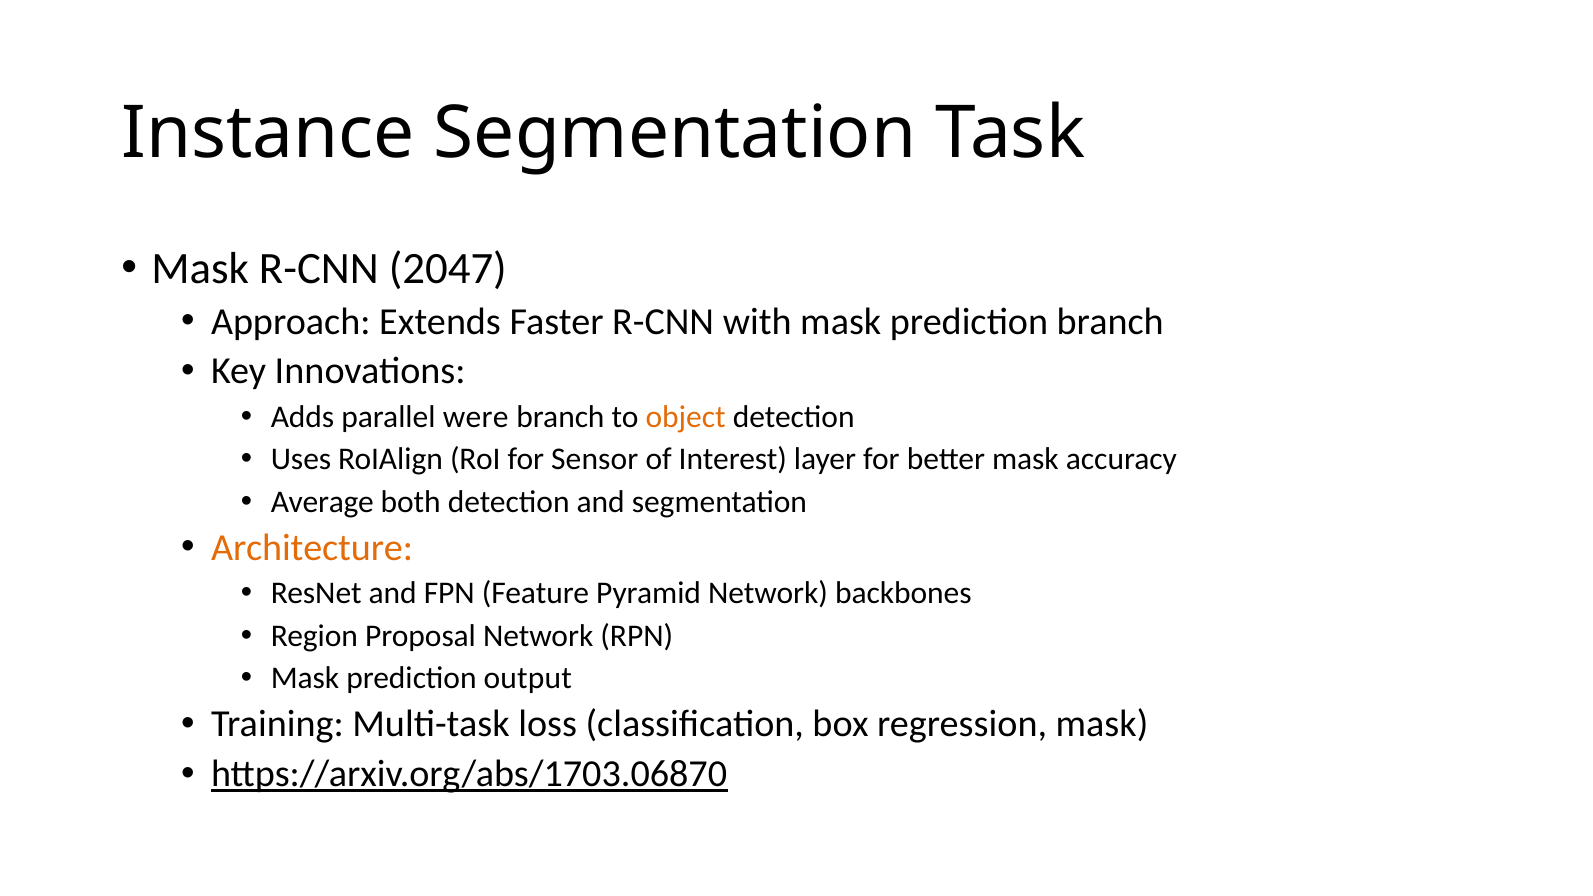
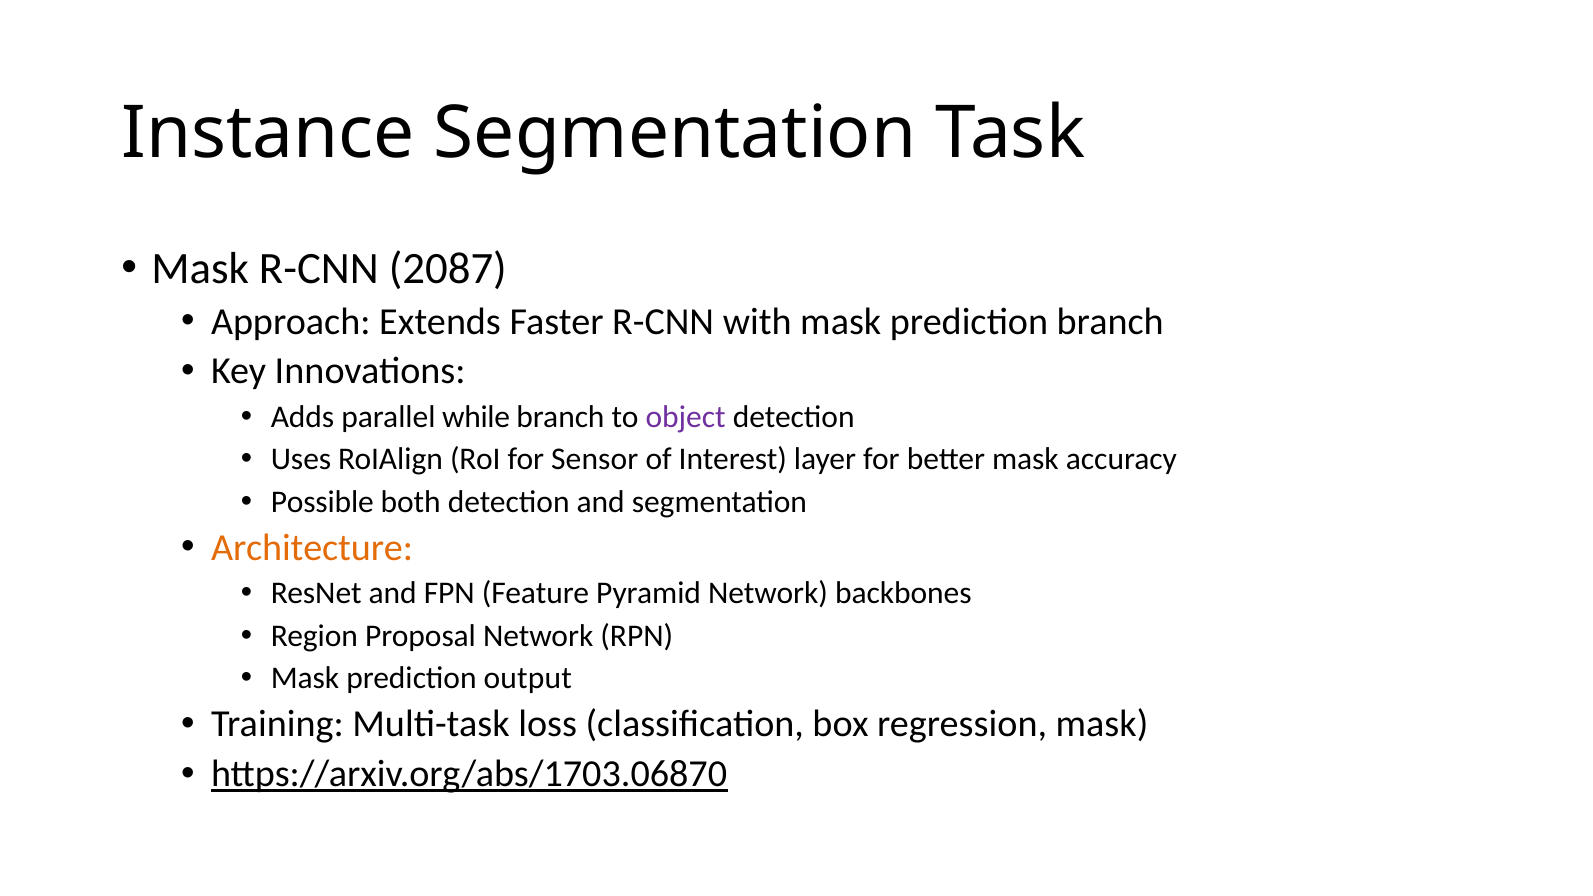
2047: 2047 -> 2087 (448, 268)
were: were -> while (476, 417)
object colour: orange -> purple (686, 417)
Average: Average -> Possible (322, 502)
